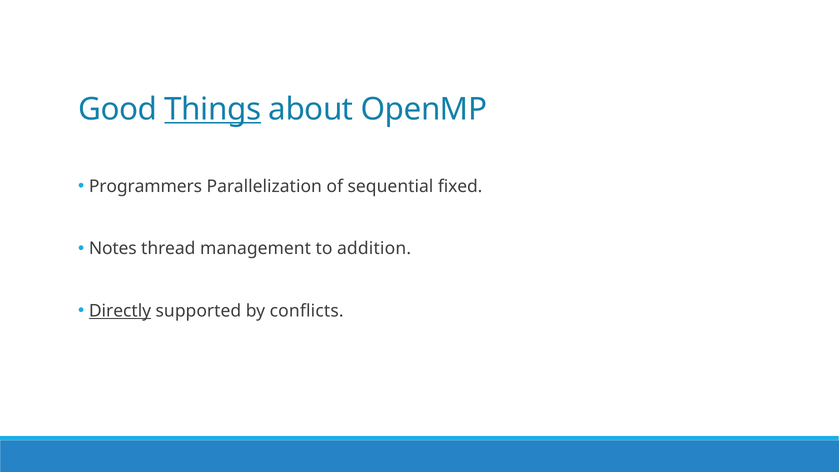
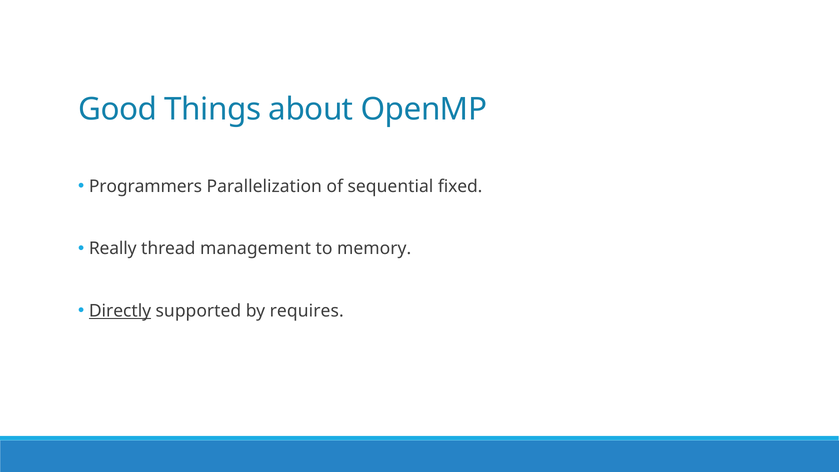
Things underline: present -> none (213, 109)
Notes: Notes -> Really (113, 249)
addition: addition -> memory (374, 249)
conflicts: conflicts -> requires (307, 311)
